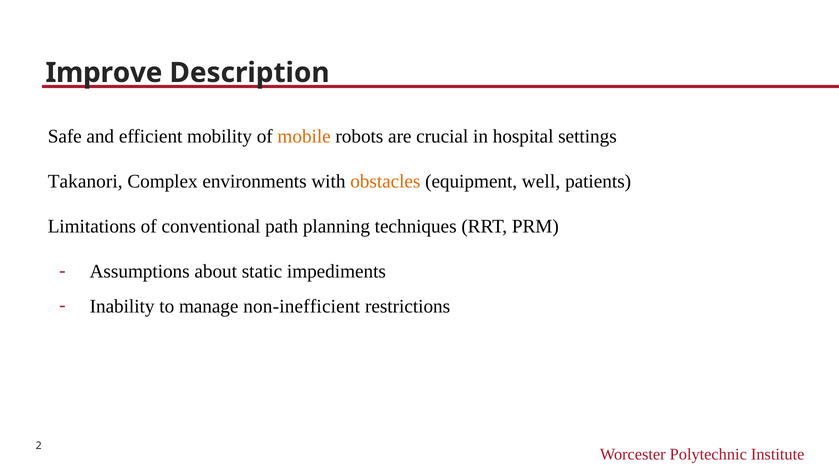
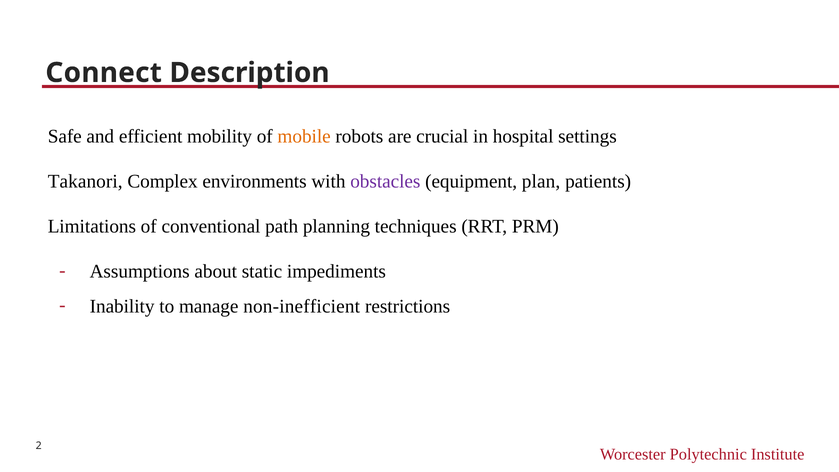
Improve: Improve -> Connect (104, 73)
obstacles colour: orange -> purple (385, 181)
well: well -> plan (541, 181)
